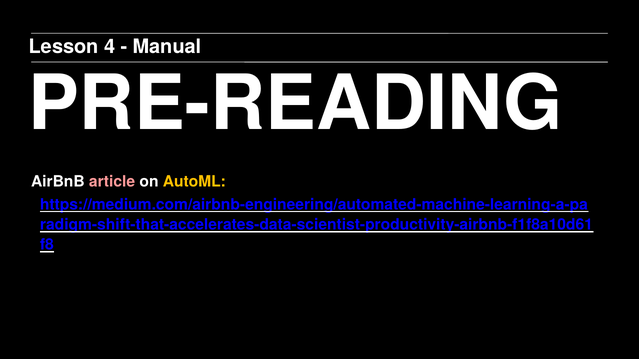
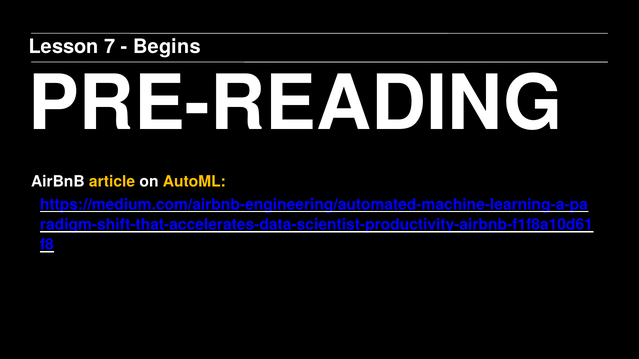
4: 4 -> 7 (110, 47)
Manual: Manual -> Begins (167, 47)
article colour: pink -> yellow (112, 181)
